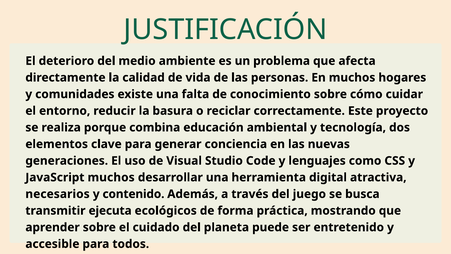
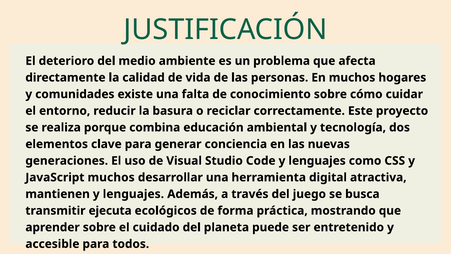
necesarios: necesarios -> mantienen (58, 194)
contenido: contenido -> lenguajes (133, 194)
